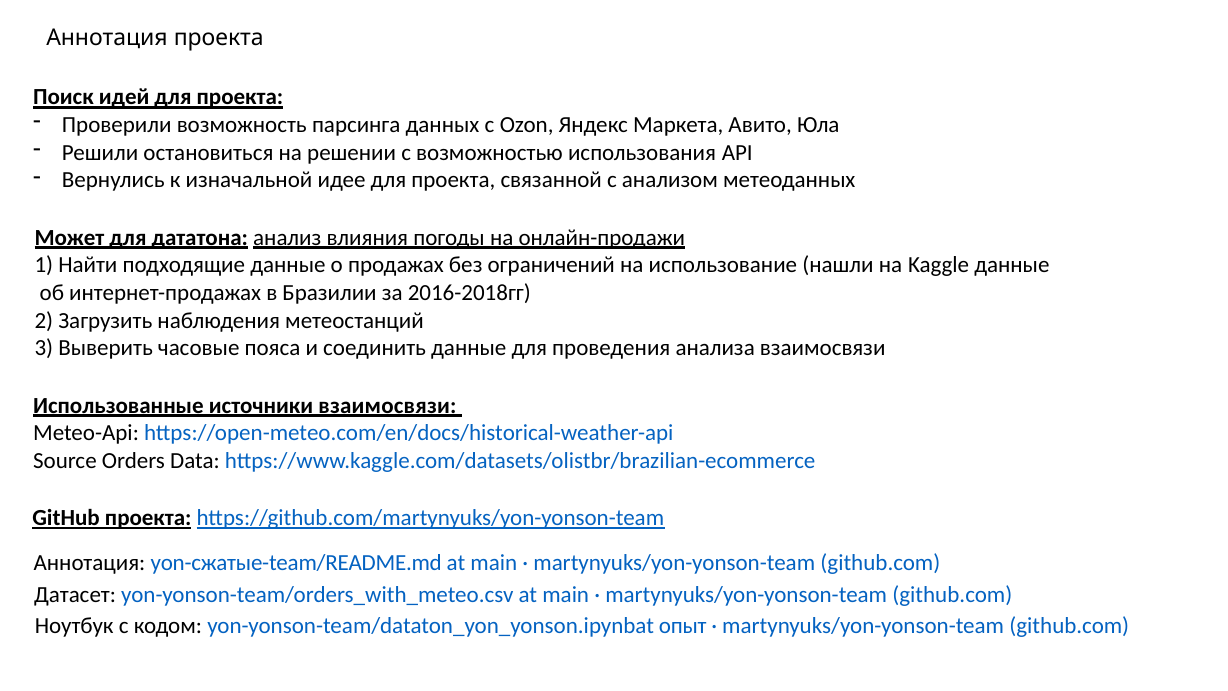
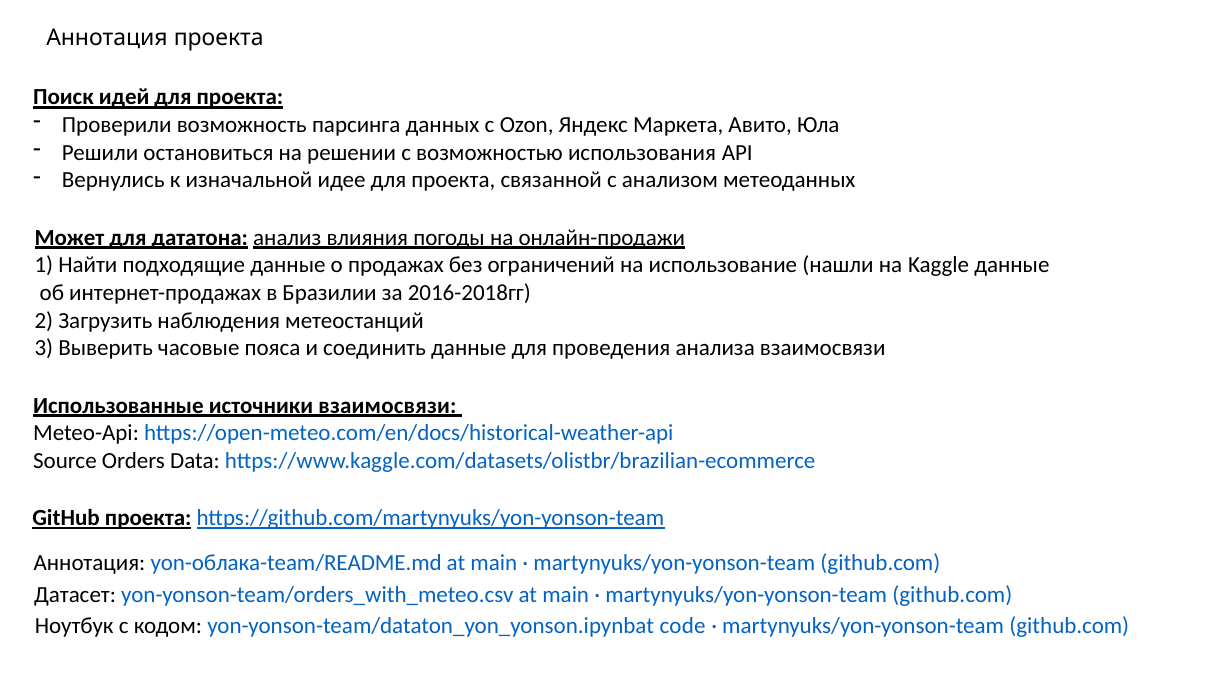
yon-сжатые-team/README.md: yon-сжатые-team/README.md -> yon-облака-team/README.md (296, 563)
опыт: опыт -> code (683, 626)
